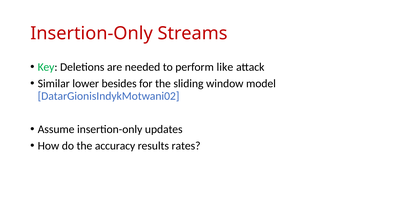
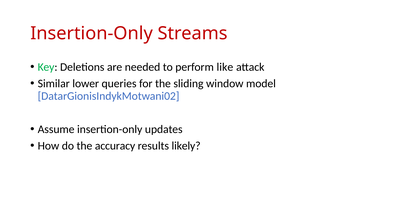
besides: besides -> queries (119, 84)
rates: rates -> likely (186, 146)
